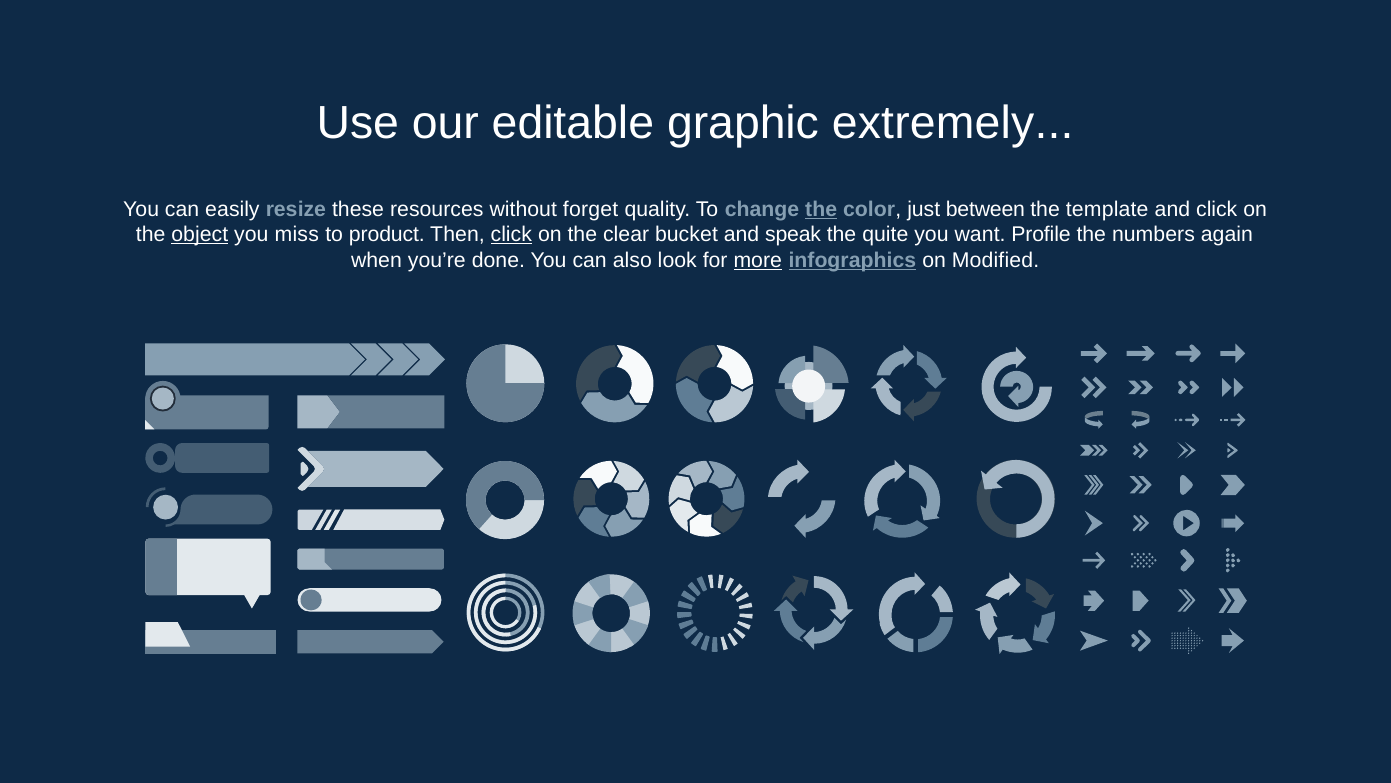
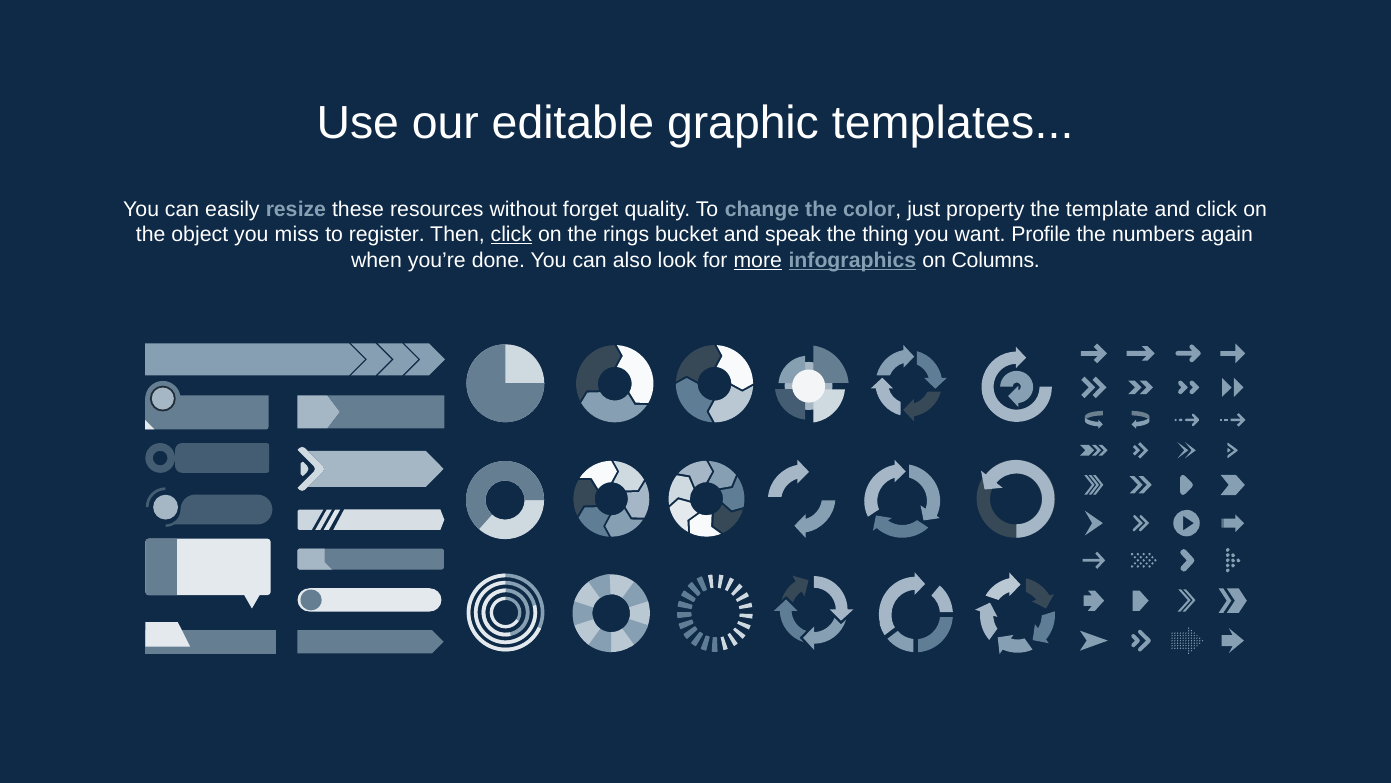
extremely: extremely -> templates (953, 123)
the underline: present -> none (821, 209)
between: between -> property (985, 209)
object underline: present -> none (200, 234)
product: product -> register (387, 234)
clear: clear -> rings (626, 234)
quite: quite -> thing (885, 234)
Modified: Modified -> Columns (996, 260)
